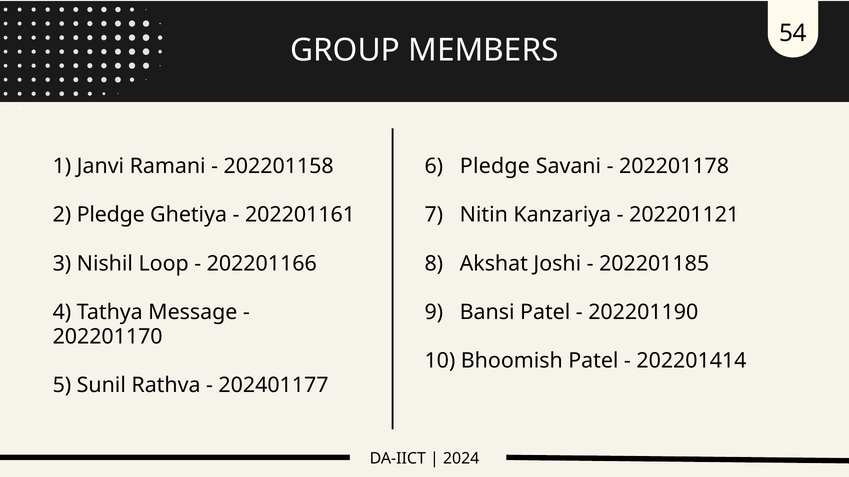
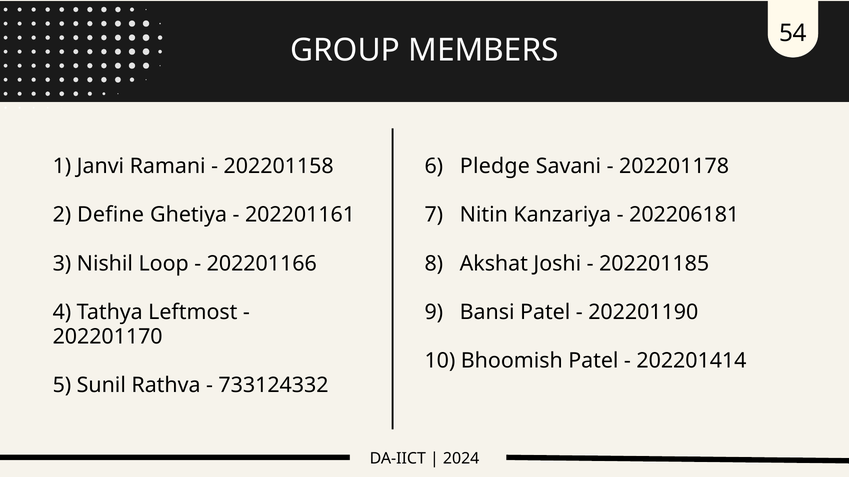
2 Pledge: Pledge -> Define (111, 215)
202201121: 202201121 -> 202206181 (684, 215)
Message: Message -> Leftmost (193, 313)
202401177: 202401177 -> 733124332 (274, 386)
